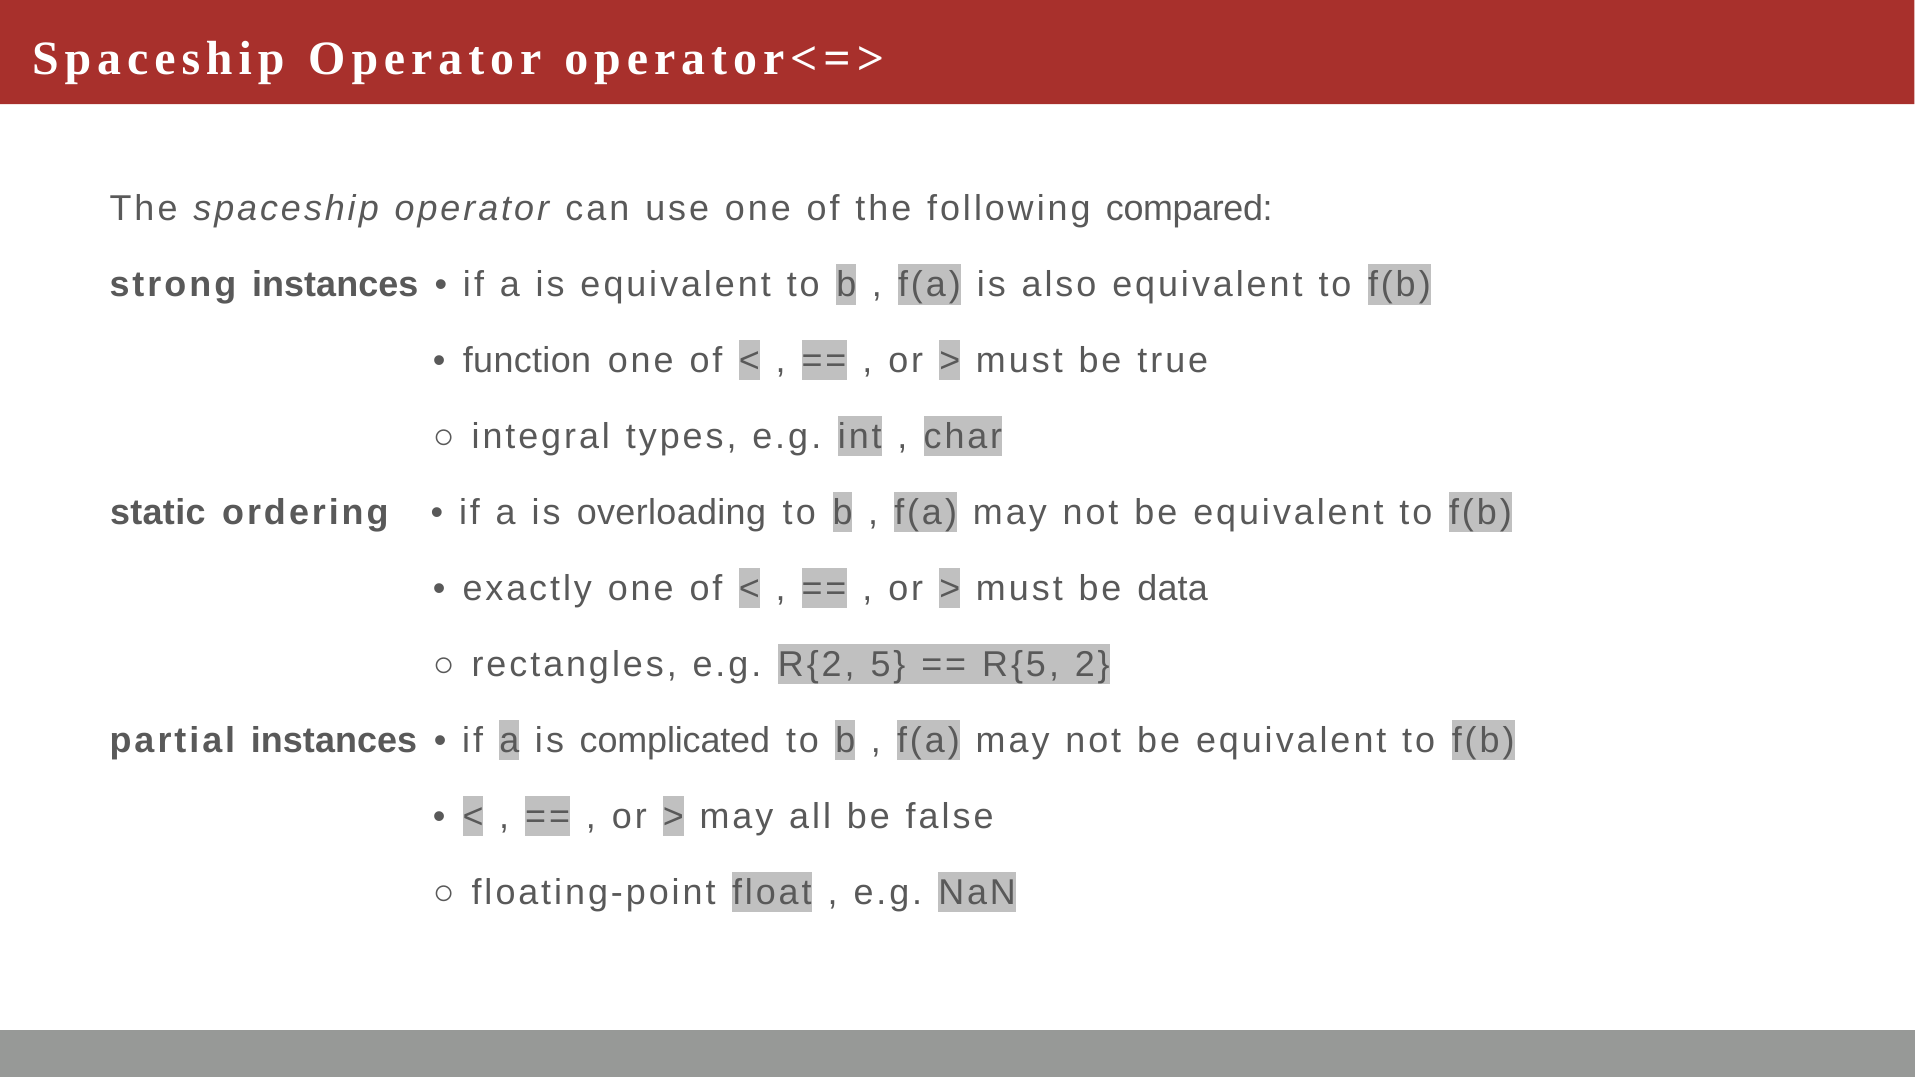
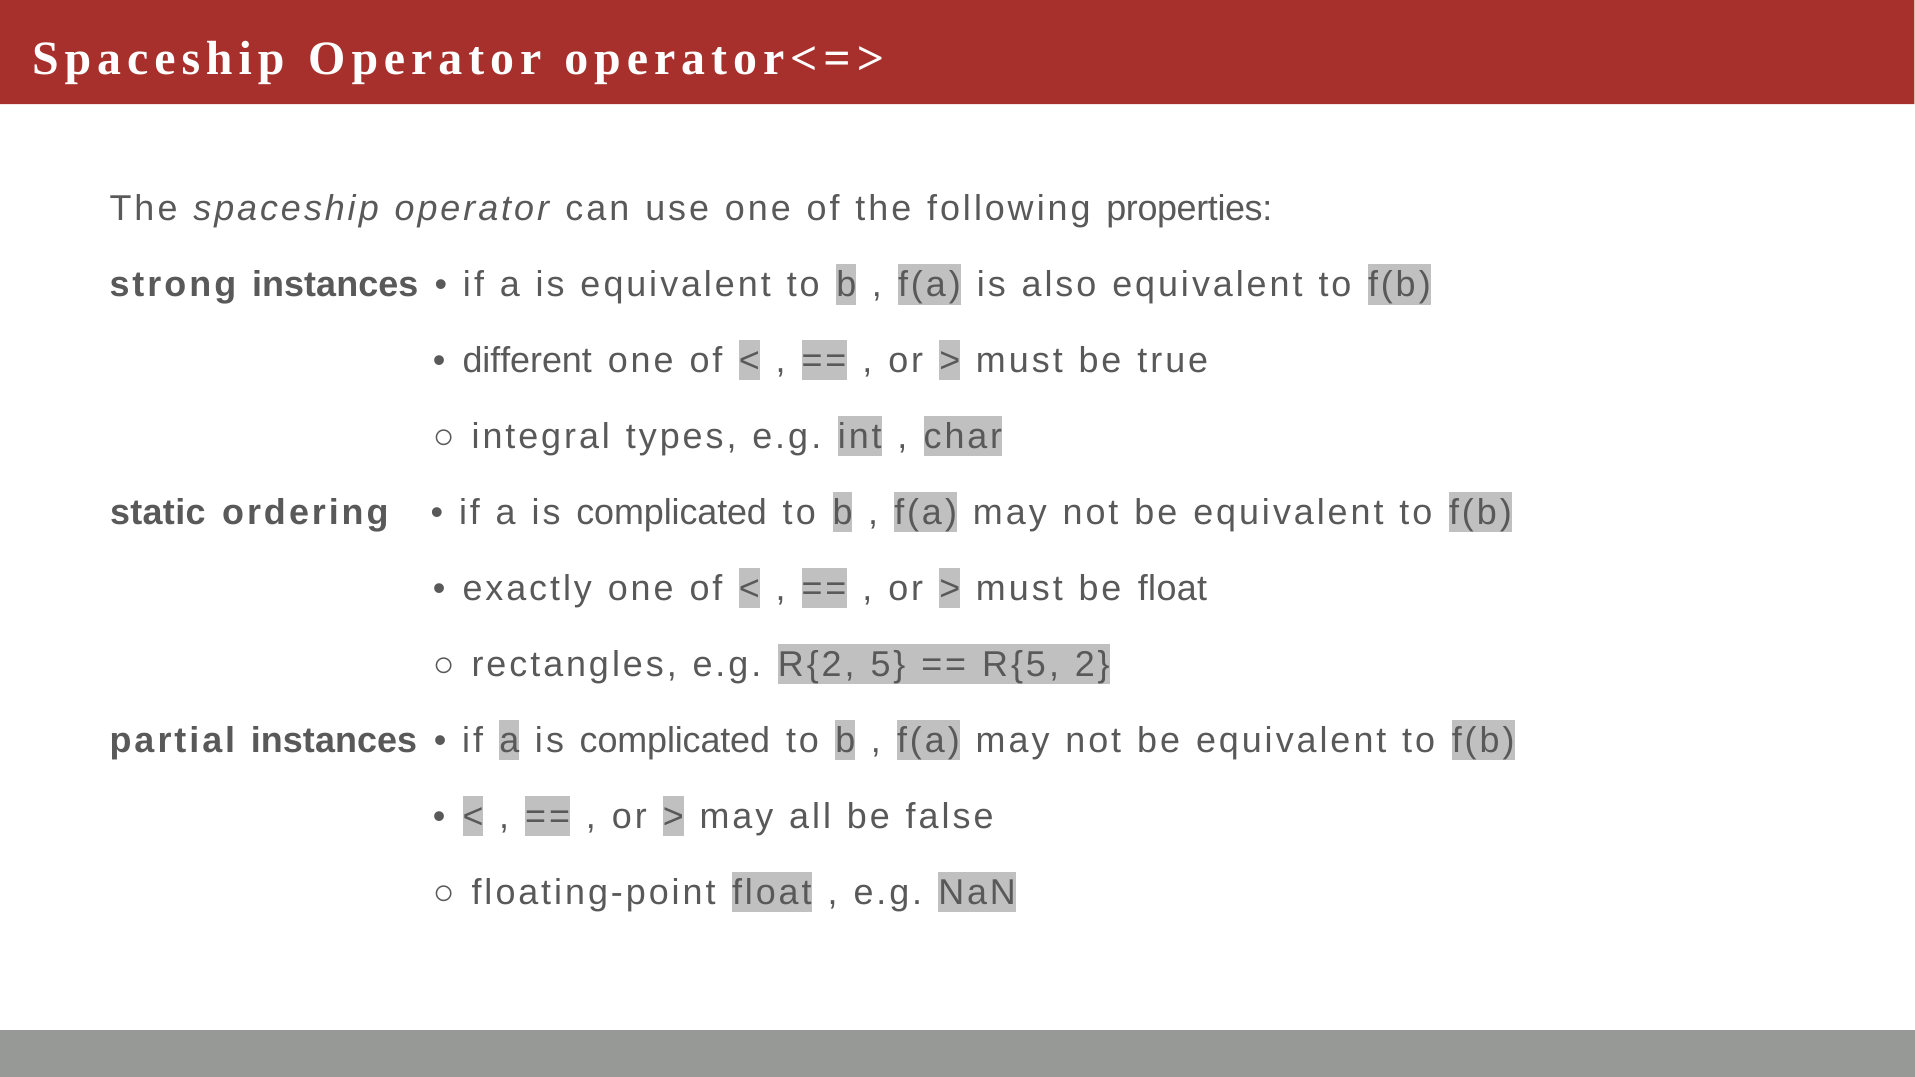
compared: compared -> properties (1189, 209)
function: function -> different (527, 361)
overloading: overloading -> complicated (672, 513)
be data: data -> float (1173, 589)
